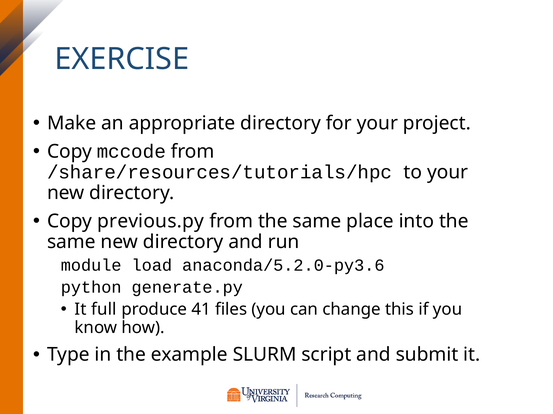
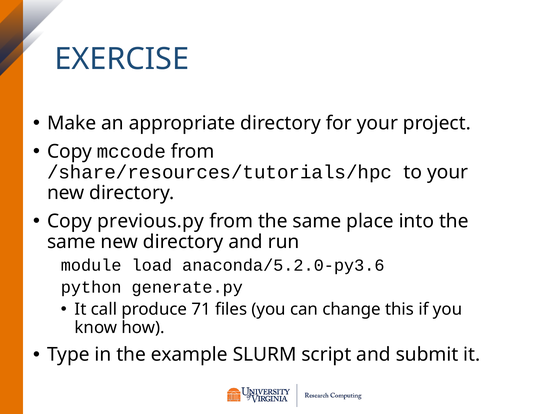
full: full -> call (104, 310)
41: 41 -> 71 (201, 310)
